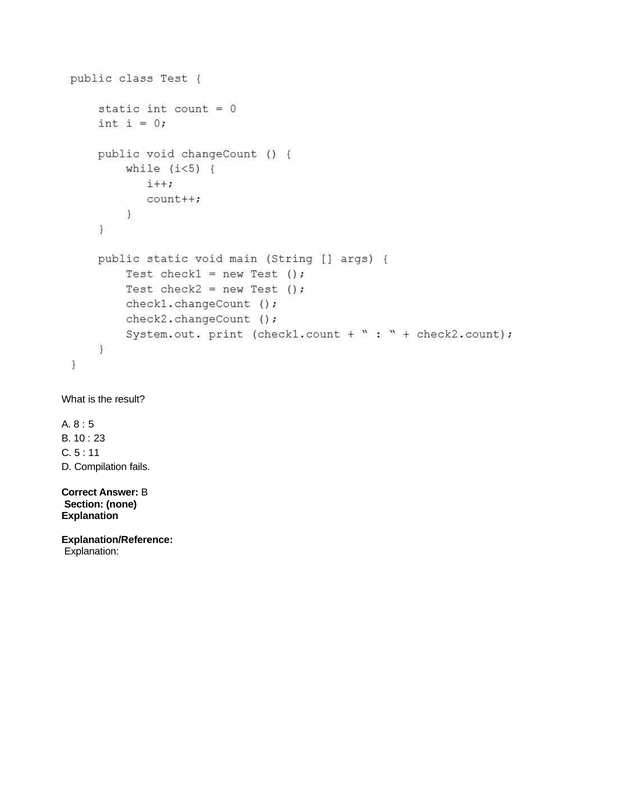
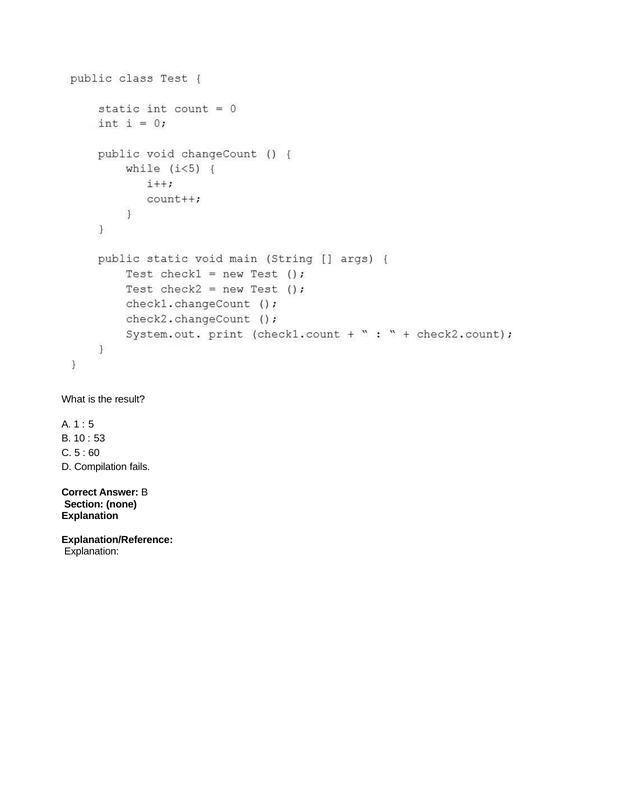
8: 8 -> 1 (77, 425)
23: 23 -> 53 (99, 439)
11: 11 -> 60 (94, 453)
